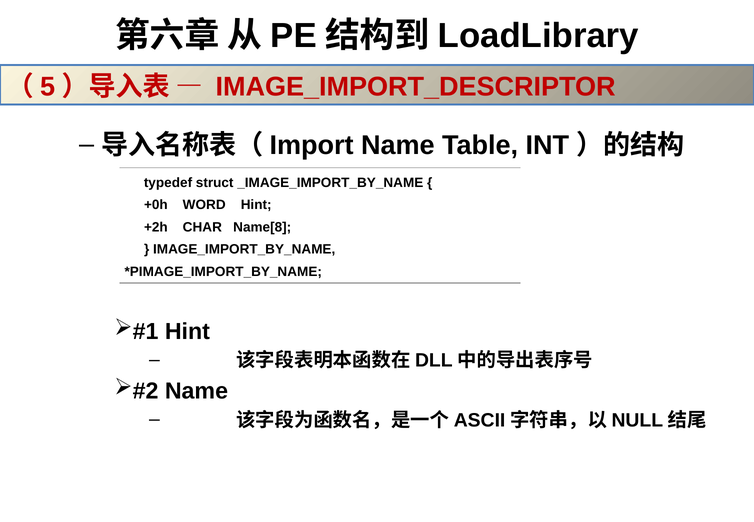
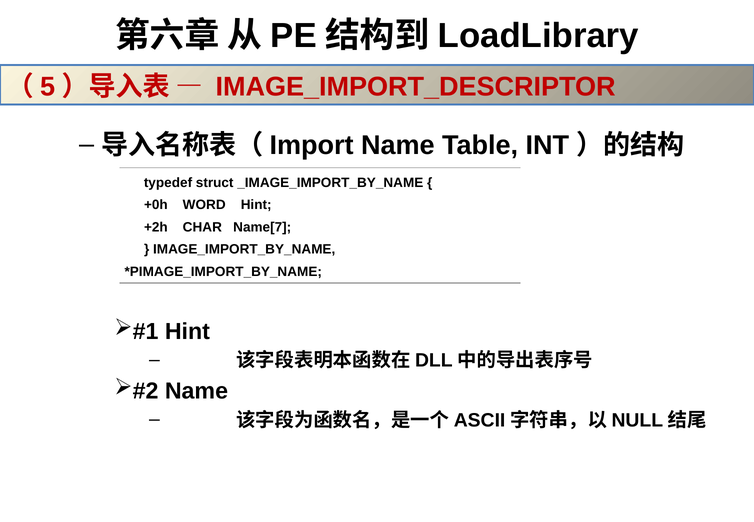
Name[8: Name[8 -> Name[7 (262, 227)
